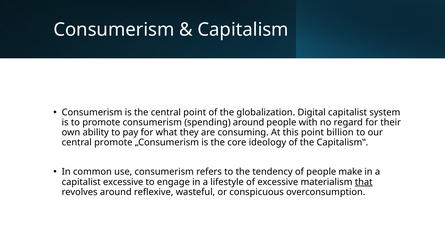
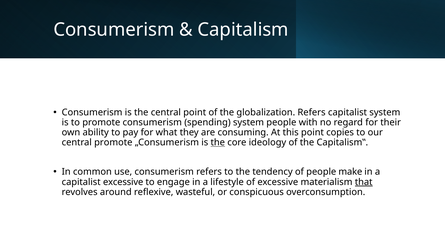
globalization Digital: Digital -> Refers (312, 112)
spending around: around -> system (249, 122)
billion: billion -> copies (340, 132)
the underline: none -> present (218, 142)
